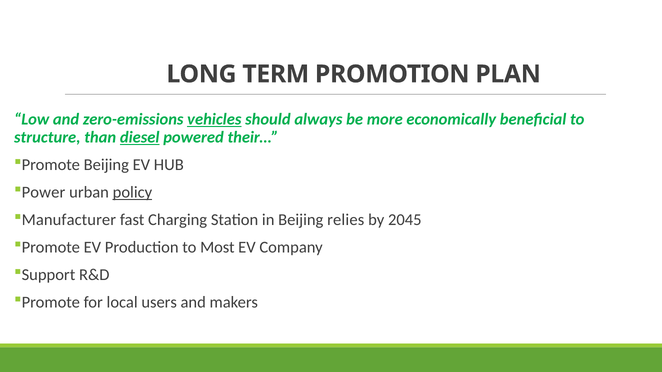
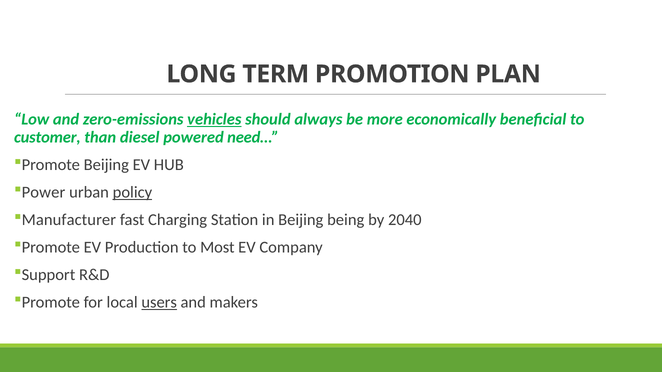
structure: structure -> customer (47, 137)
diesel underline: present -> none (140, 137)
their…: their… -> need… (253, 137)
relies: relies -> being (346, 220)
2045: 2045 -> 2040 (405, 220)
users underline: none -> present (159, 303)
